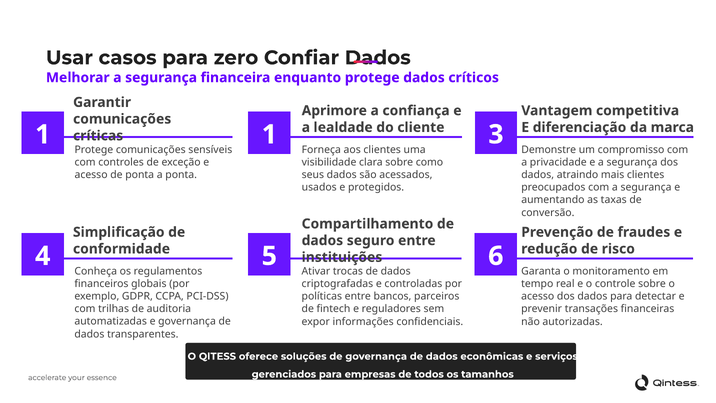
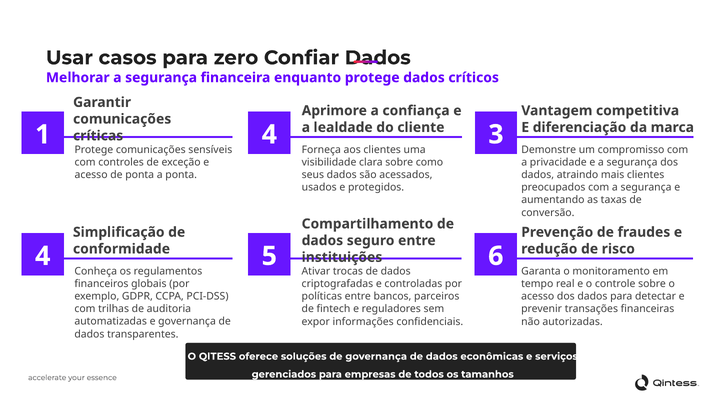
críticas 1: 1 -> 4 (269, 134)
